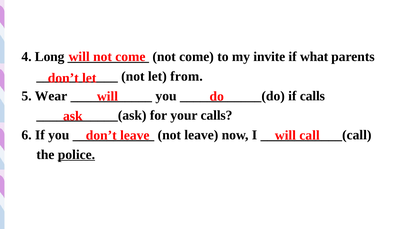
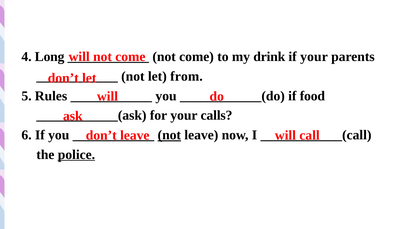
invite: invite -> drink (269, 57)
if what: what -> your (314, 57)
Wear: Wear -> Rules (51, 96)
if calls: calls -> food (312, 96)
not underline: none -> present (169, 135)
